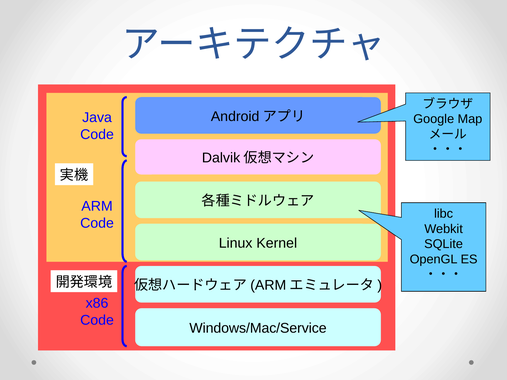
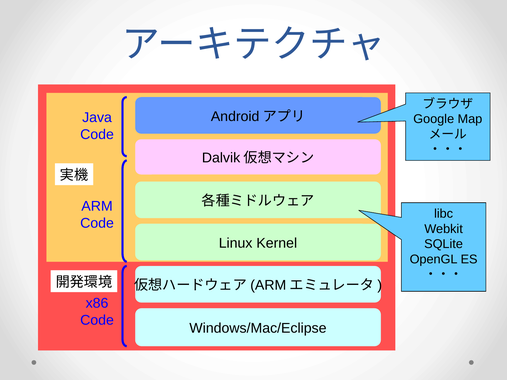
Windows/Mac/Service: Windows/Mac/Service -> Windows/Mac/Eclipse (258, 328)
